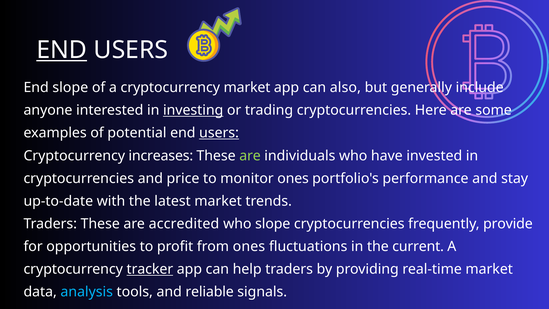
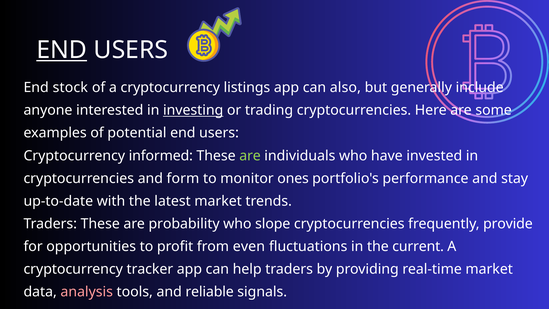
End slope: slope -> stock (70, 87)
cryptocurrency market: market -> listings (247, 87)
users underline: present -> none (219, 133)
Cryptocurrency increases: increases -> informed (161, 156)
price: price -> form (183, 178)
accredited: accredited -> probability (184, 224)
from ones: ones -> even (249, 246)
tracker underline: present -> none (150, 269)
analysis colour: light blue -> pink (87, 292)
